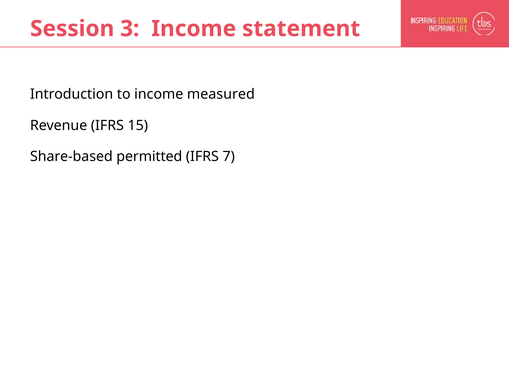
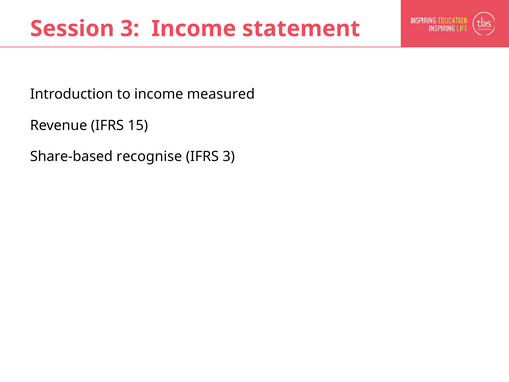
permitted: permitted -> recognise (149, 156)
IFRS 7: 7 -> 3 (229, 156)
